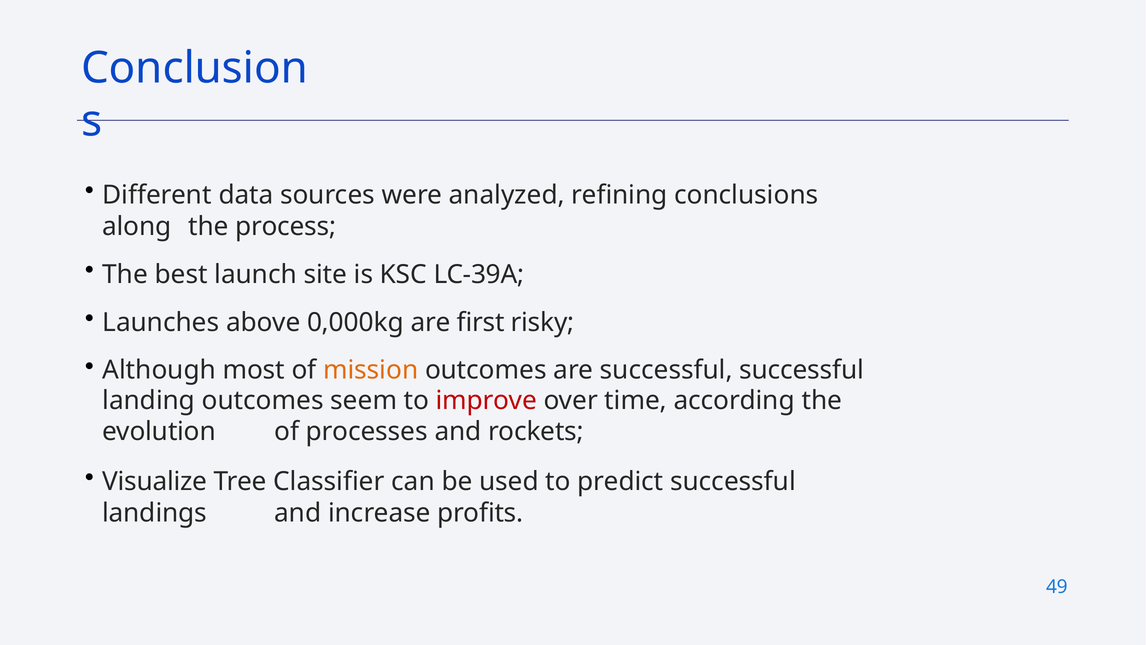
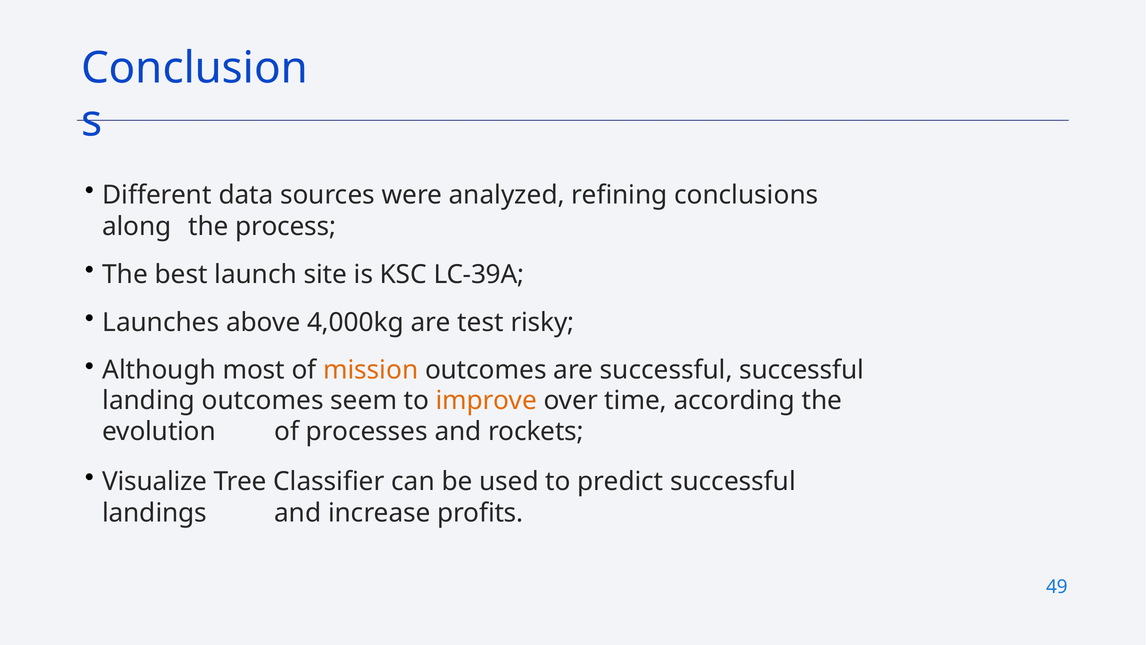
0,000kg: 0,000kg -> 4,000kg (356, 323)
first: first -> test (481, 323)
improve colour: red -> orange (486, 401)
